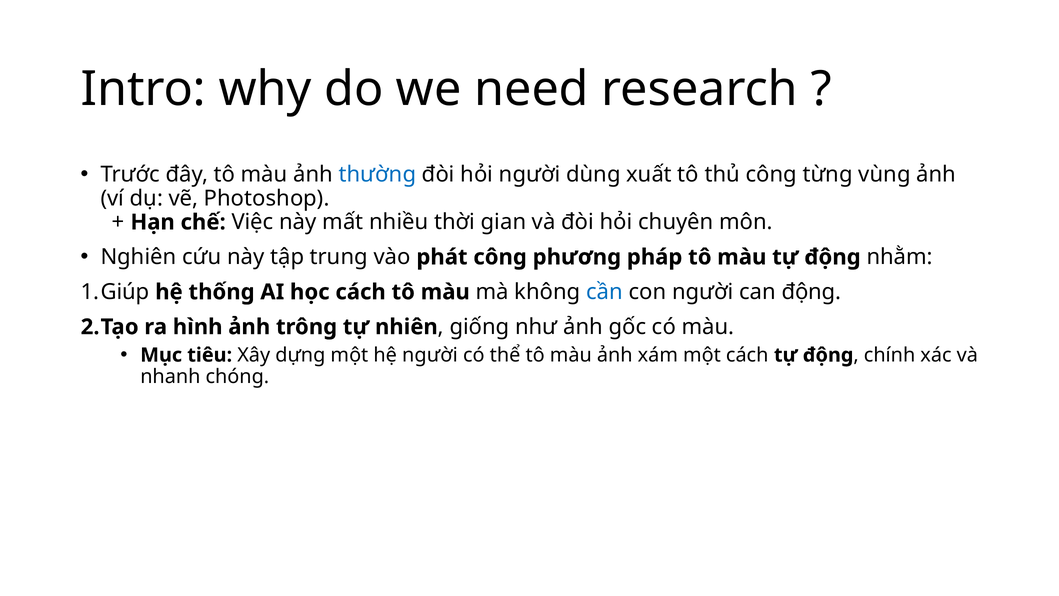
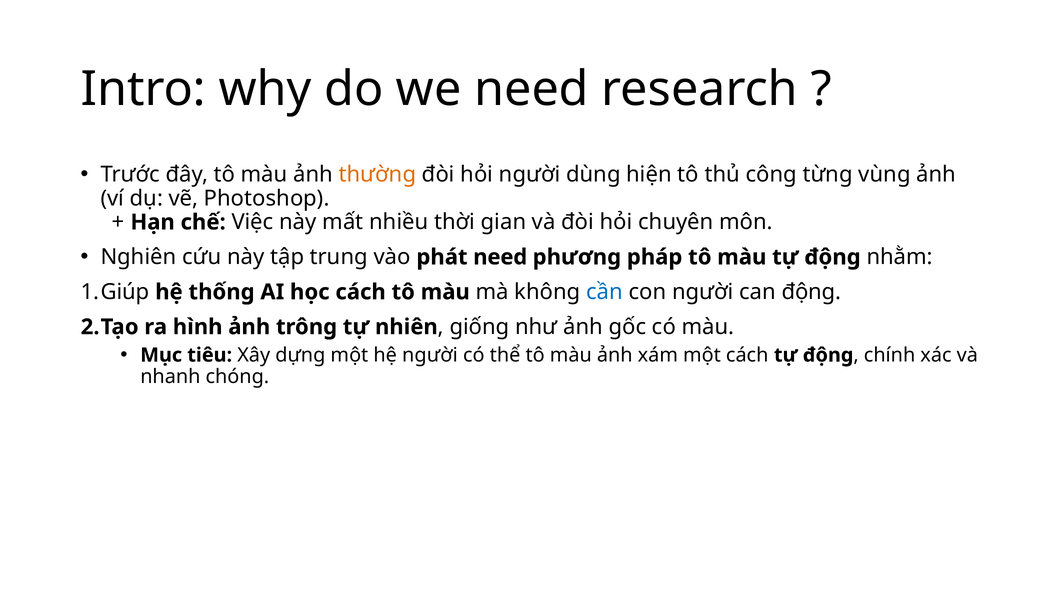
thường colour: blue -> orange (377, 174)
xuất: xuất -> hiện (649, 174)
phát công: công -> need (500, 257)
